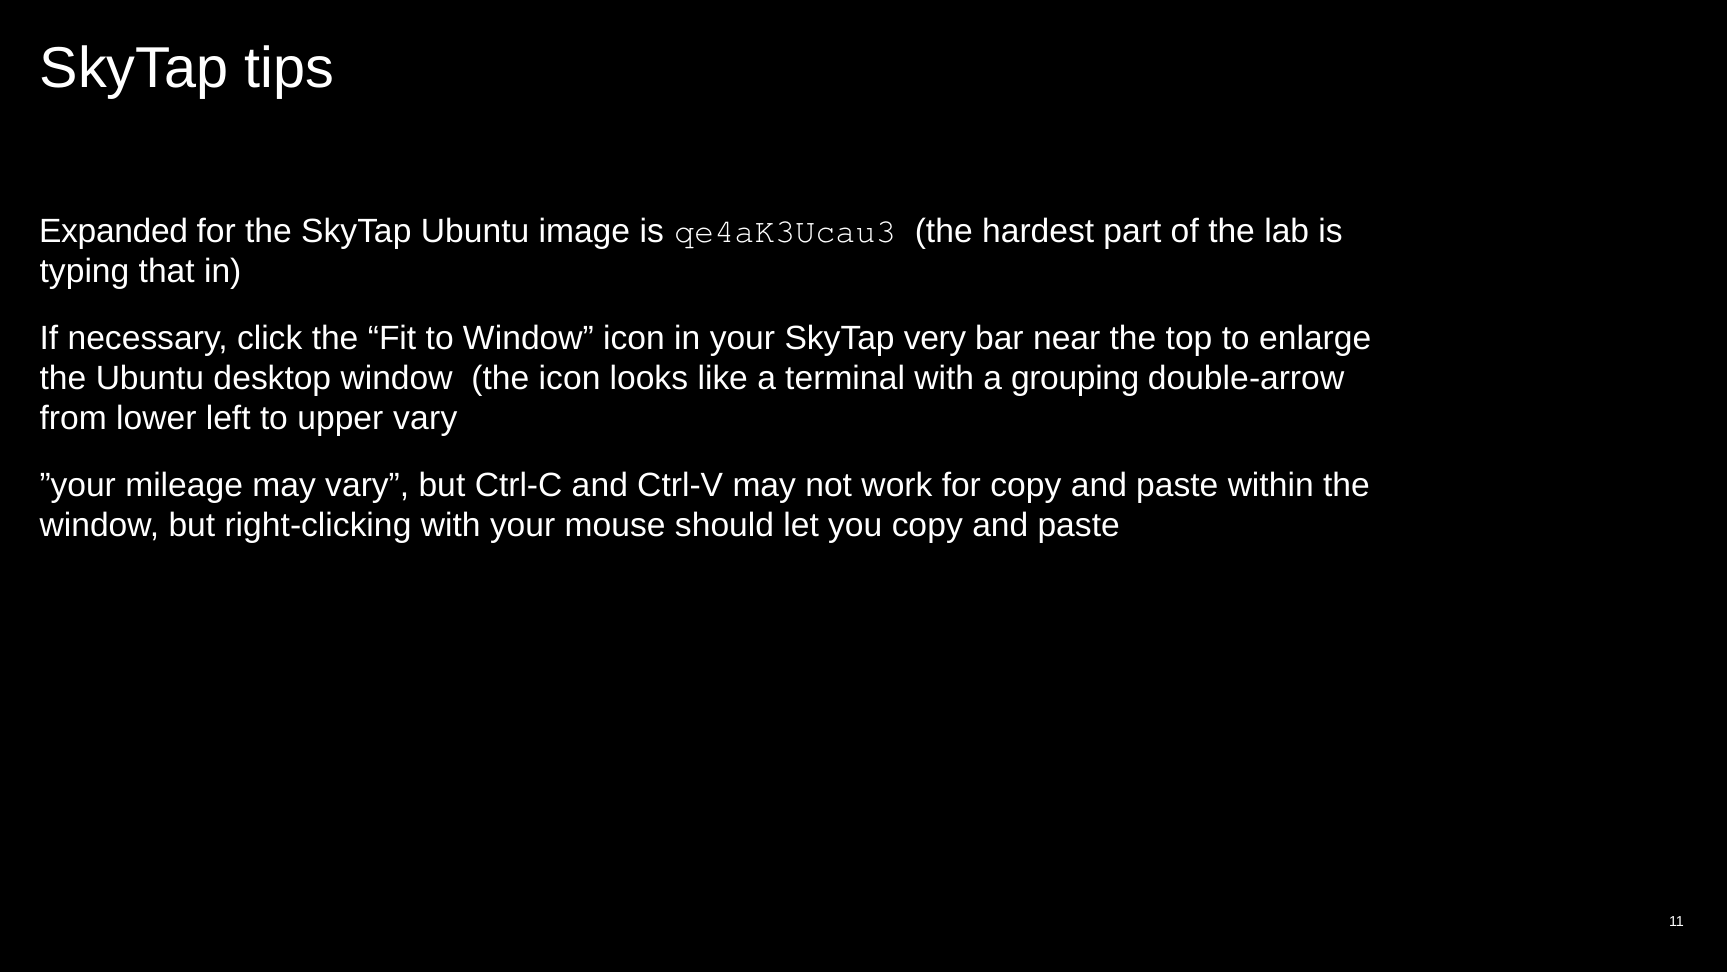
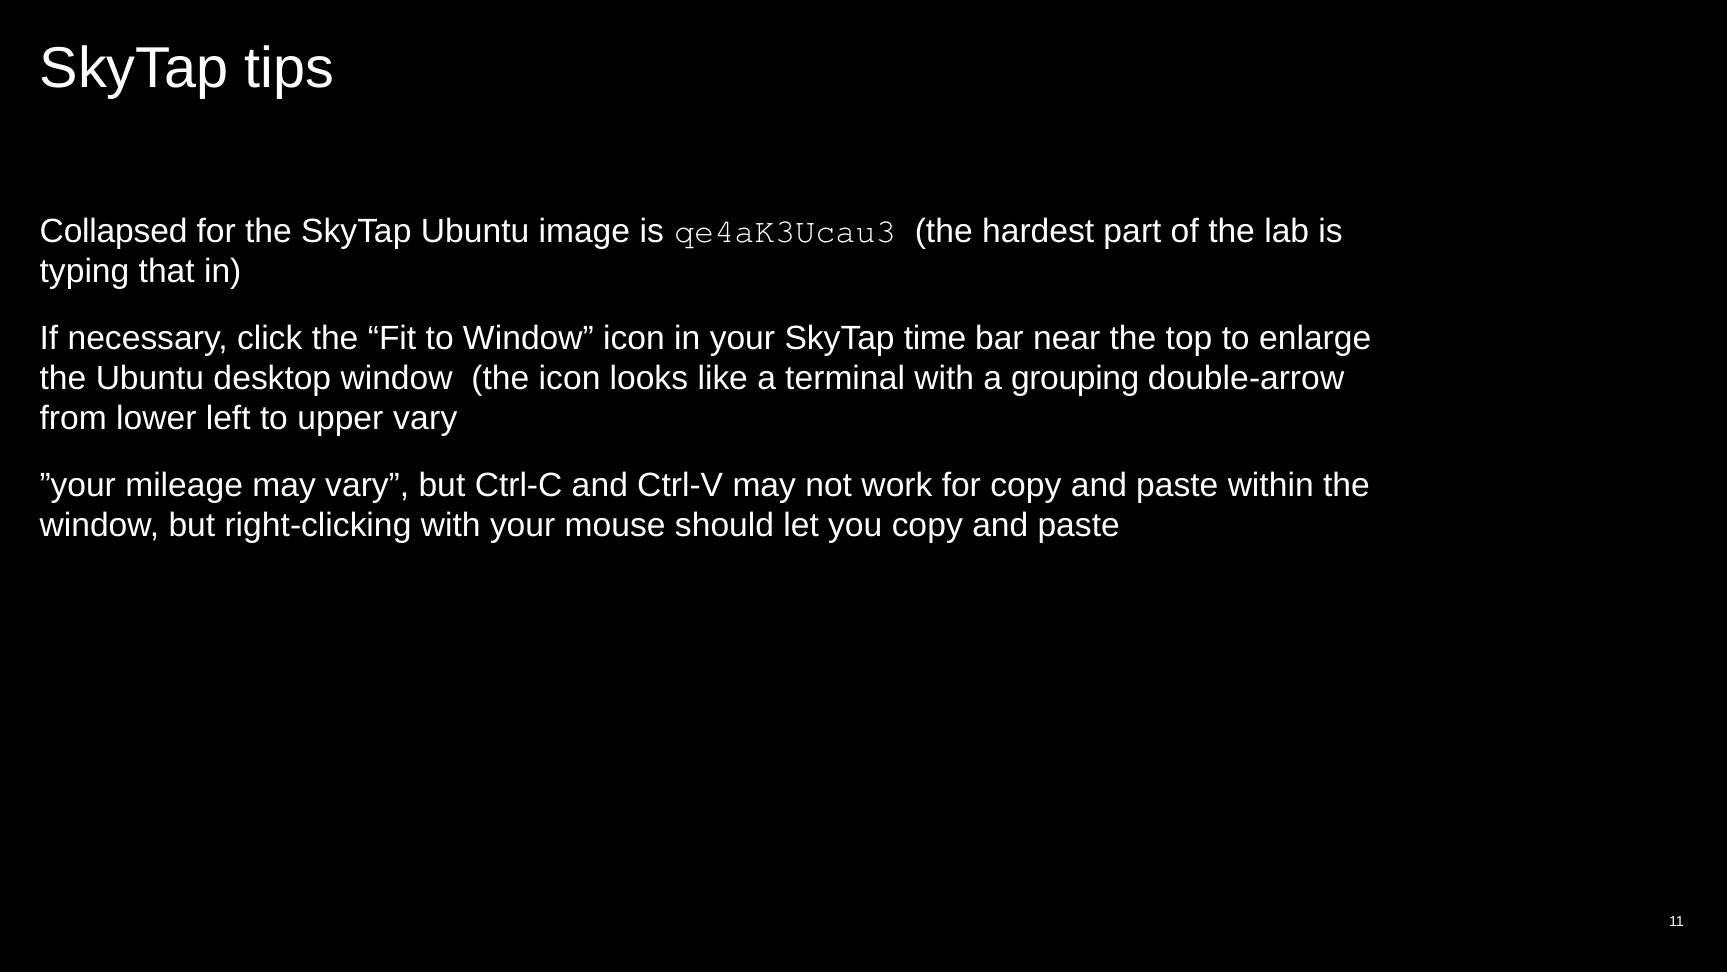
Expanded: Expanded -> Collapsed (114, 231)
very: very -> time (935, 338)
